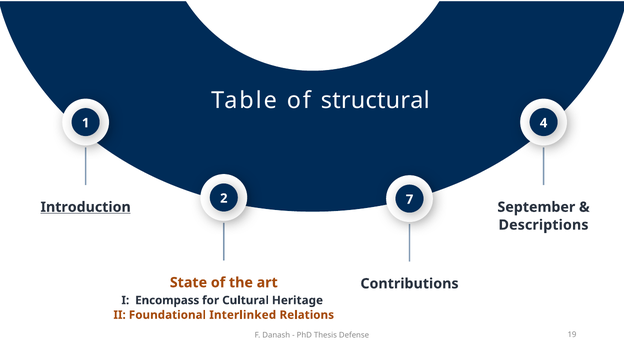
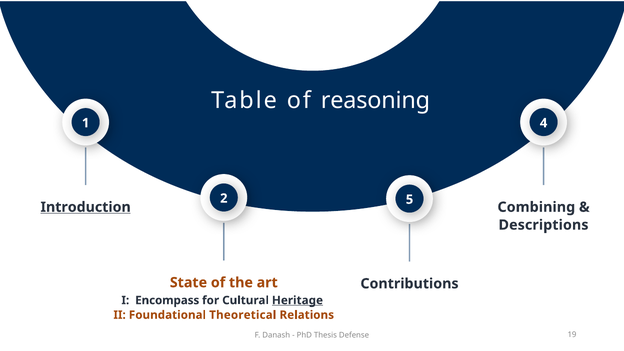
structural: structural -> reasoning (375, 101)
7: 7 -> 5 (410, 200)
September: September -> Combining (536, 207)
Heritage underline: none -> present (297, 300)
Interlinked: Interlinked -> Theoretical (243, 315)
